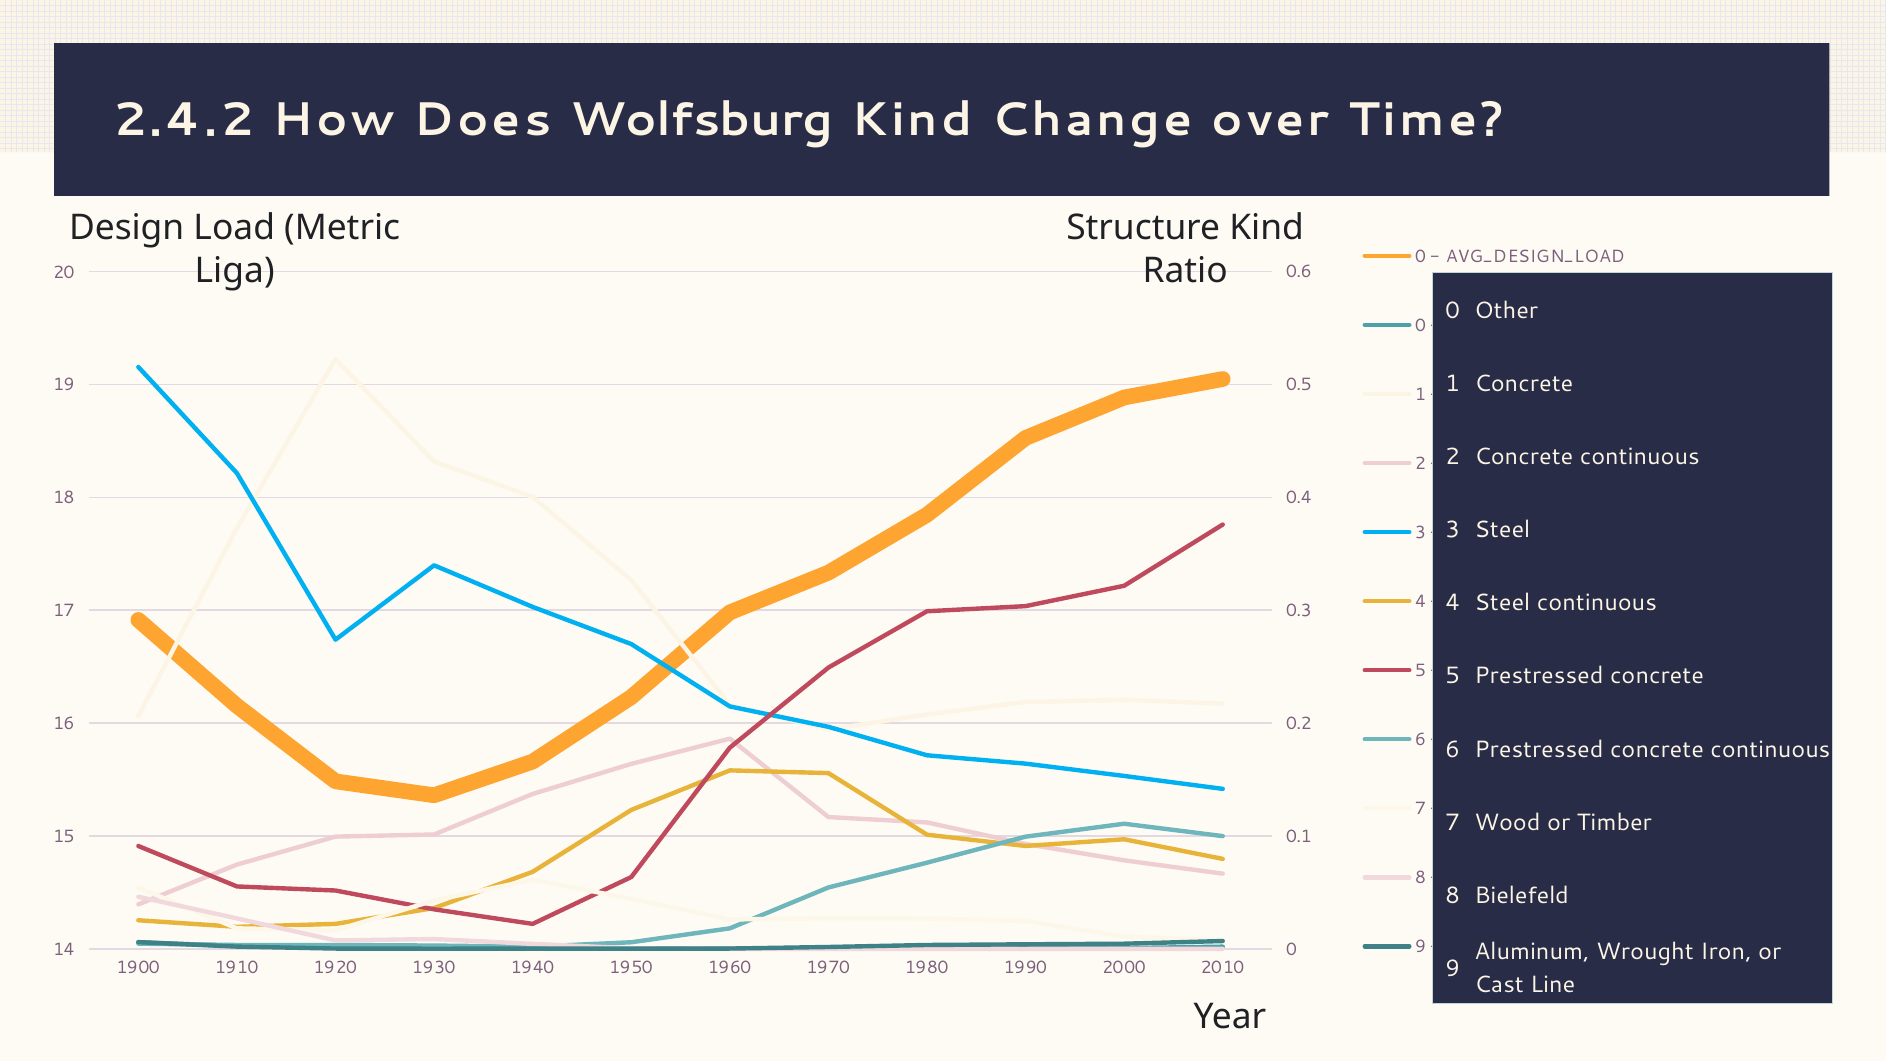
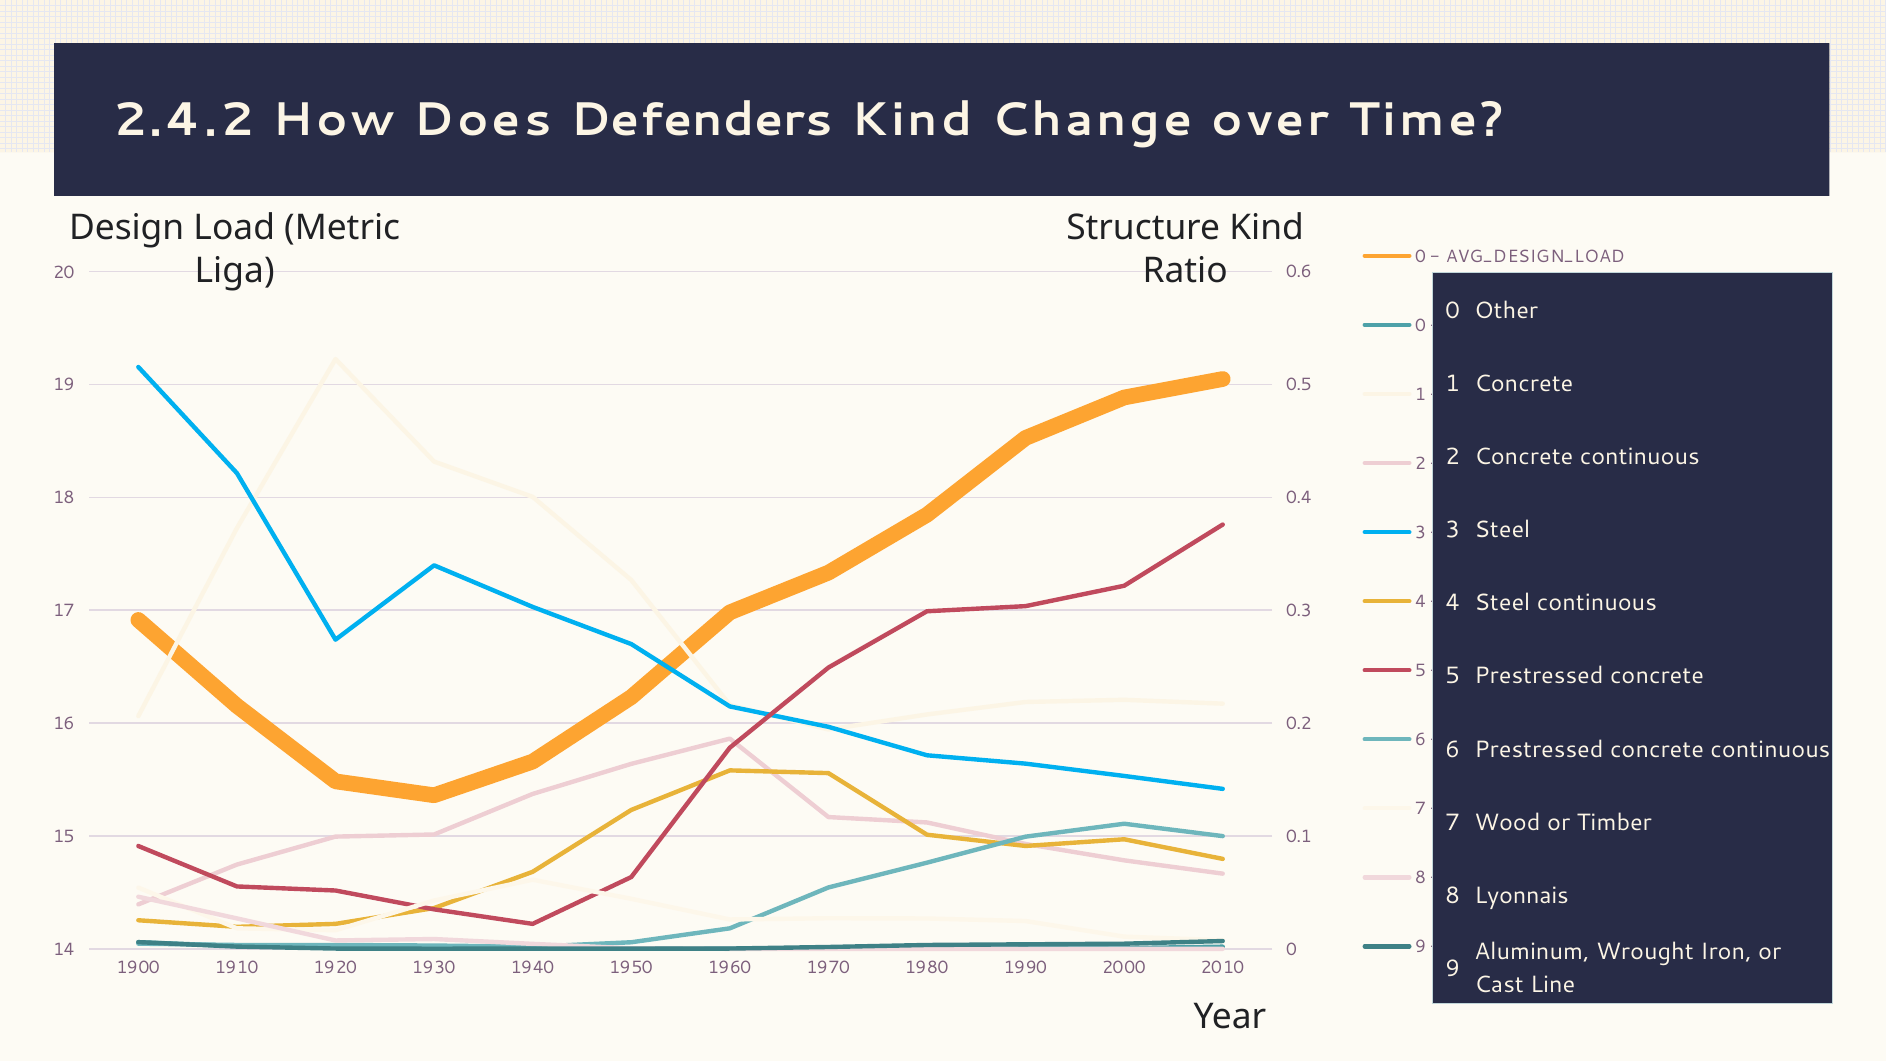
Wolfsburg: Wolfsburg -> Defenders (701, 120)
Bielefeld: Bielefeld -> Lyonnais (1522, 895)
